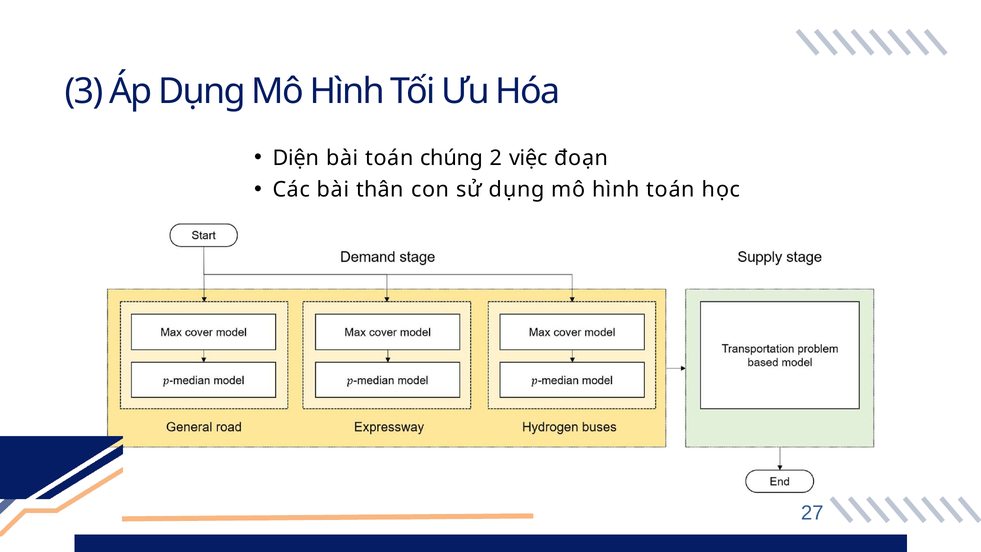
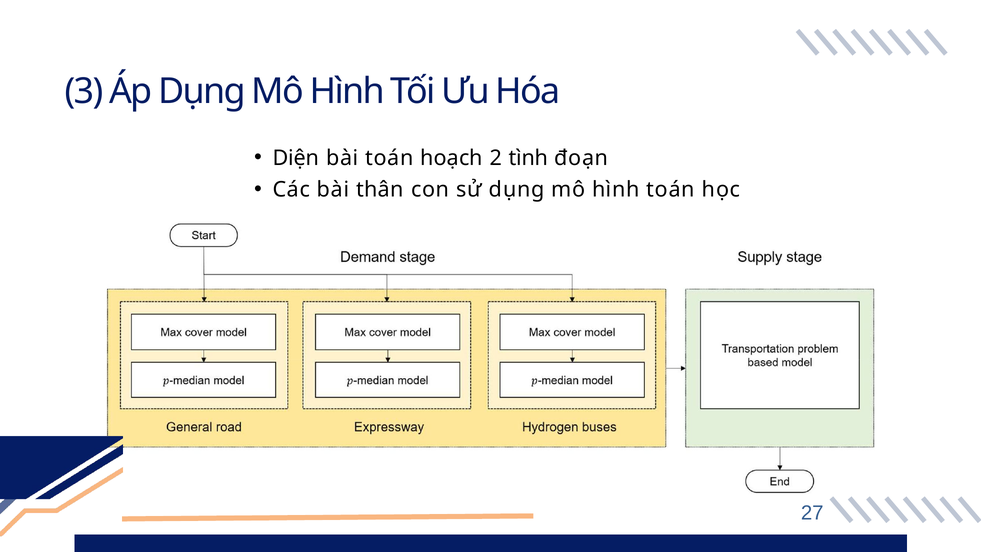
chúng: chúng -> hoạch (452, 158)
việc: việc -> tình (528, 158)
